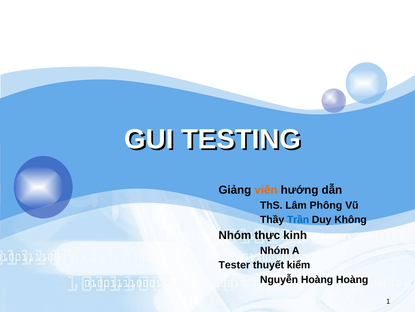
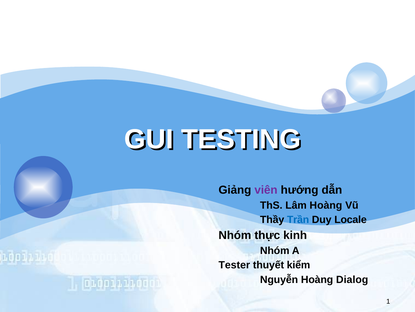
viên colour: orange -> purple (266, 190)
Lâm Phông: Phông -> Hoàng (326, 205)
Không: Không -> Locale (351, 219)
Hoàng Hoàng: Hoàng -> Dialog (352, 279)
